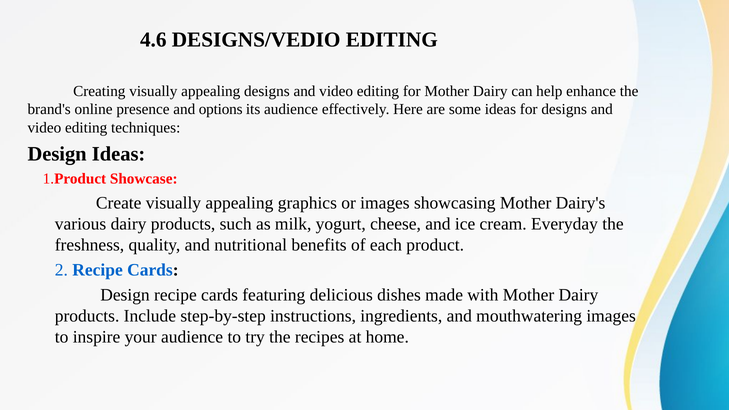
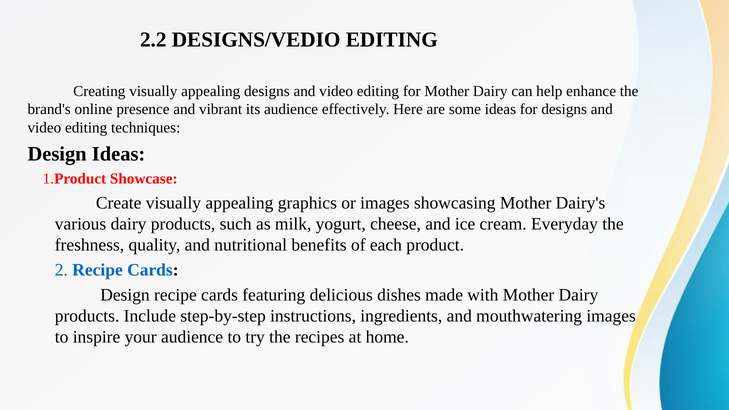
4.6: 4.6 -> 2.2 (153, 40)
options: options -> vibrant (221, 109)
